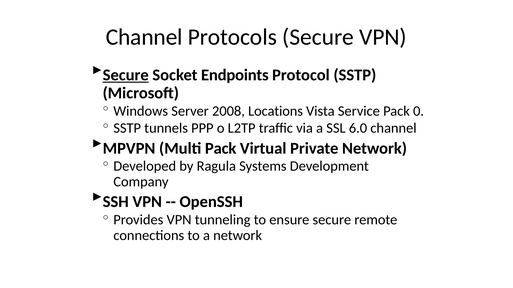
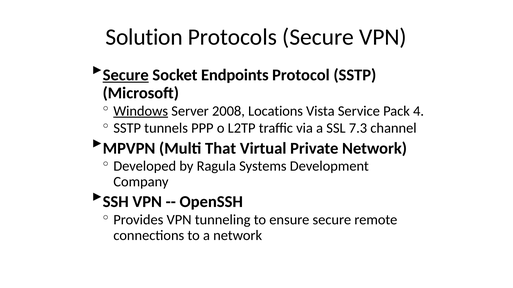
Channel: Channel -> Solution (144, 37)
Windows underline: none -> present (141, 111)
0: 0 -> 4 (419, 111)
6.0: 6.0 -> 7.3 (358, 128)
Multi Pack: Pack -> That (221, 149)
